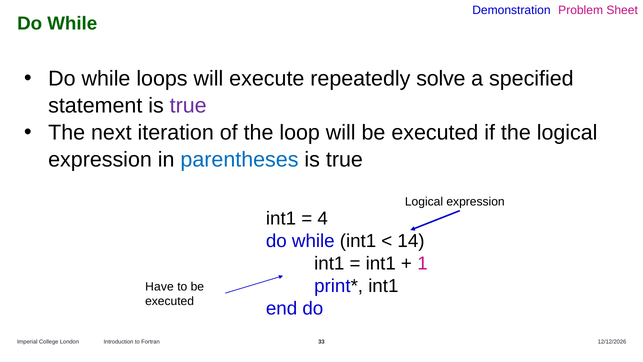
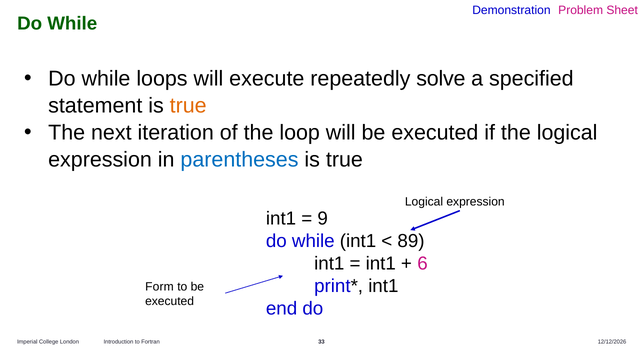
true colour: purple -> orange (188, 106)
4: 4 -> 9 (323, 218)
14: 14 -> 89 (411, 241)
1: 1 -> 6 (422, 263)
Have: Have -> Form (159, 286)
